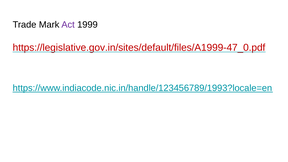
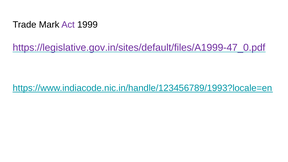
https://legislative.gov.in/sites/default/files/A1999-47_0.pdf colour: red -> purple (139, 48)
